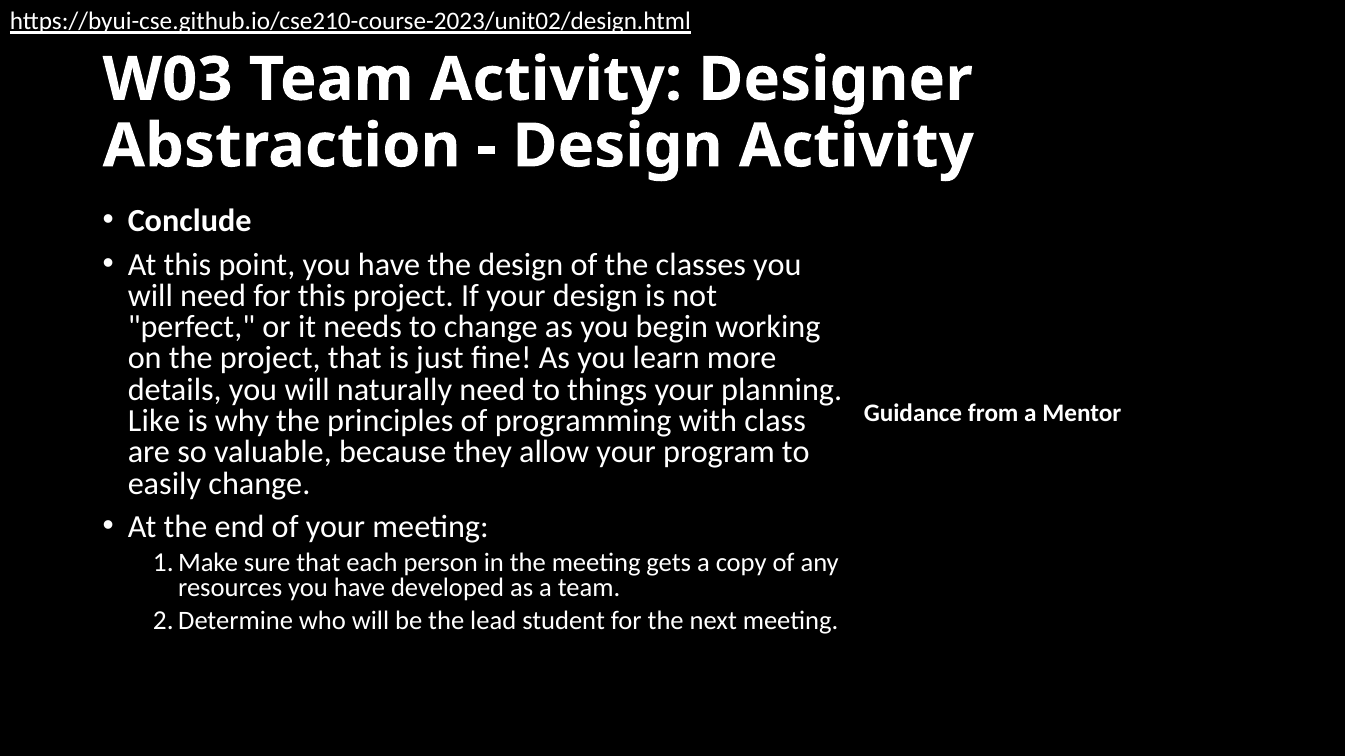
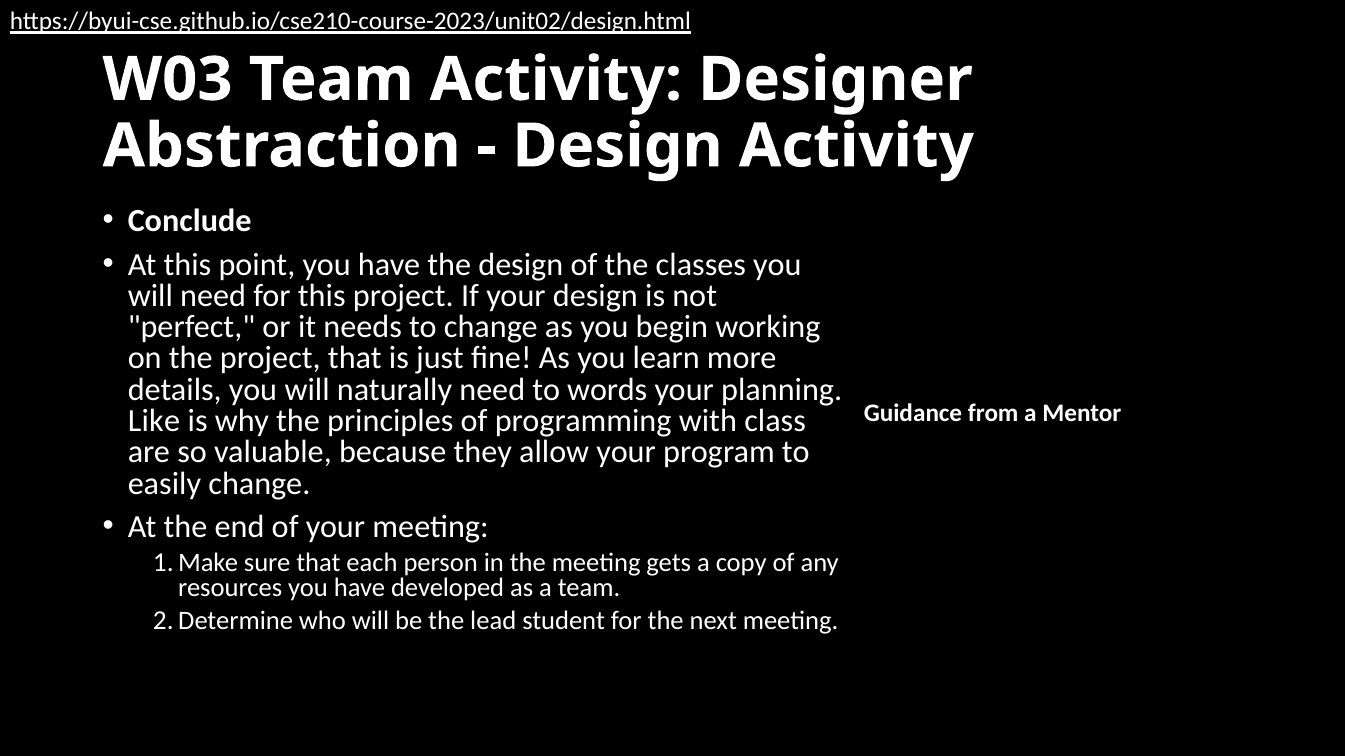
things: things -> words (607, 390)
